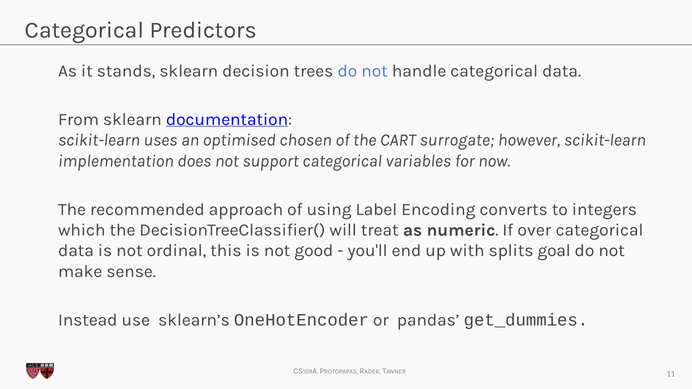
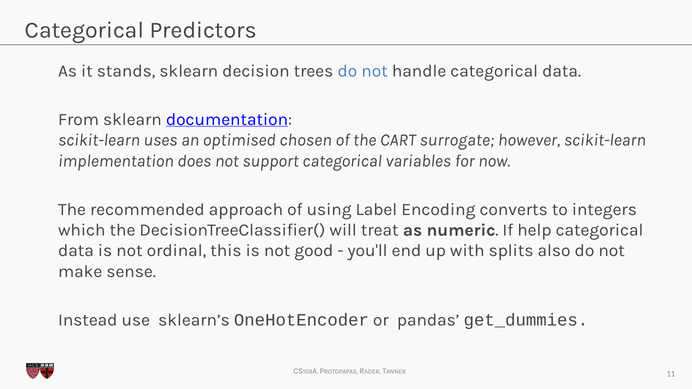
over: over -> help (534, 230)
goal: goal -> also (554, 251)
